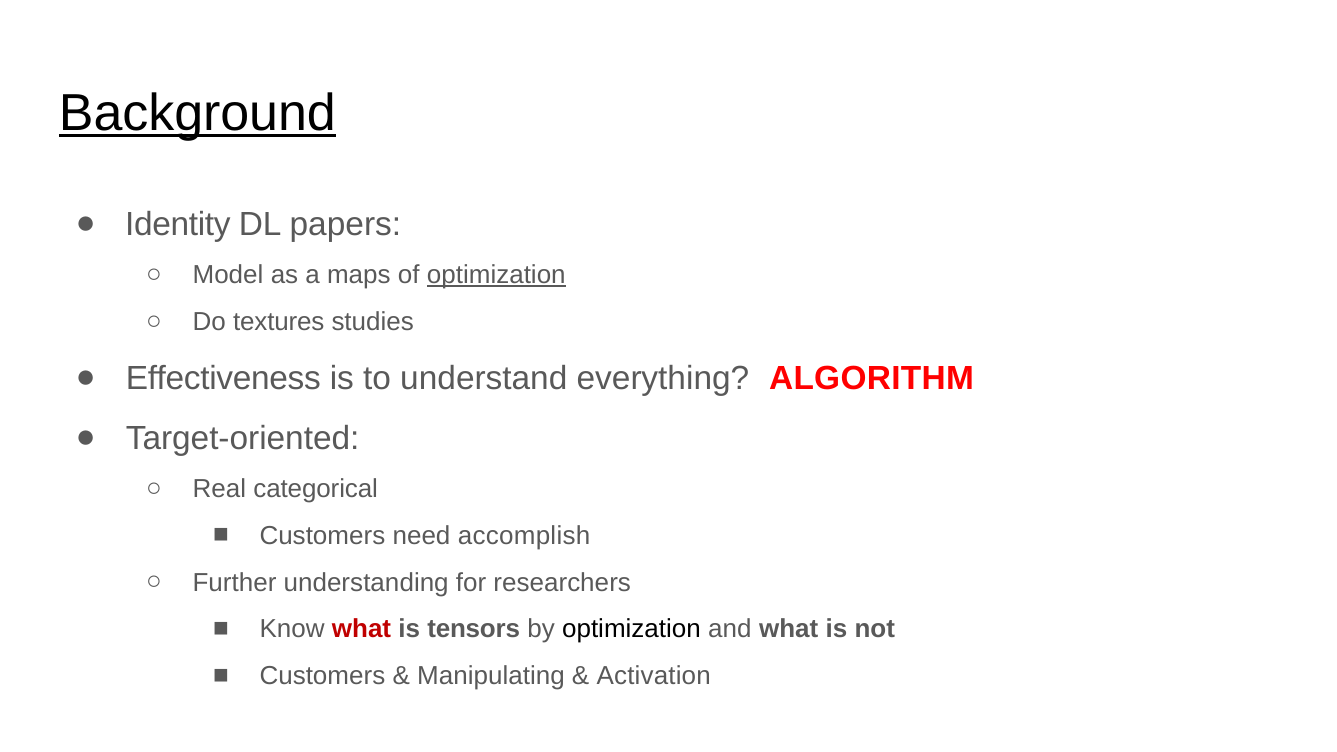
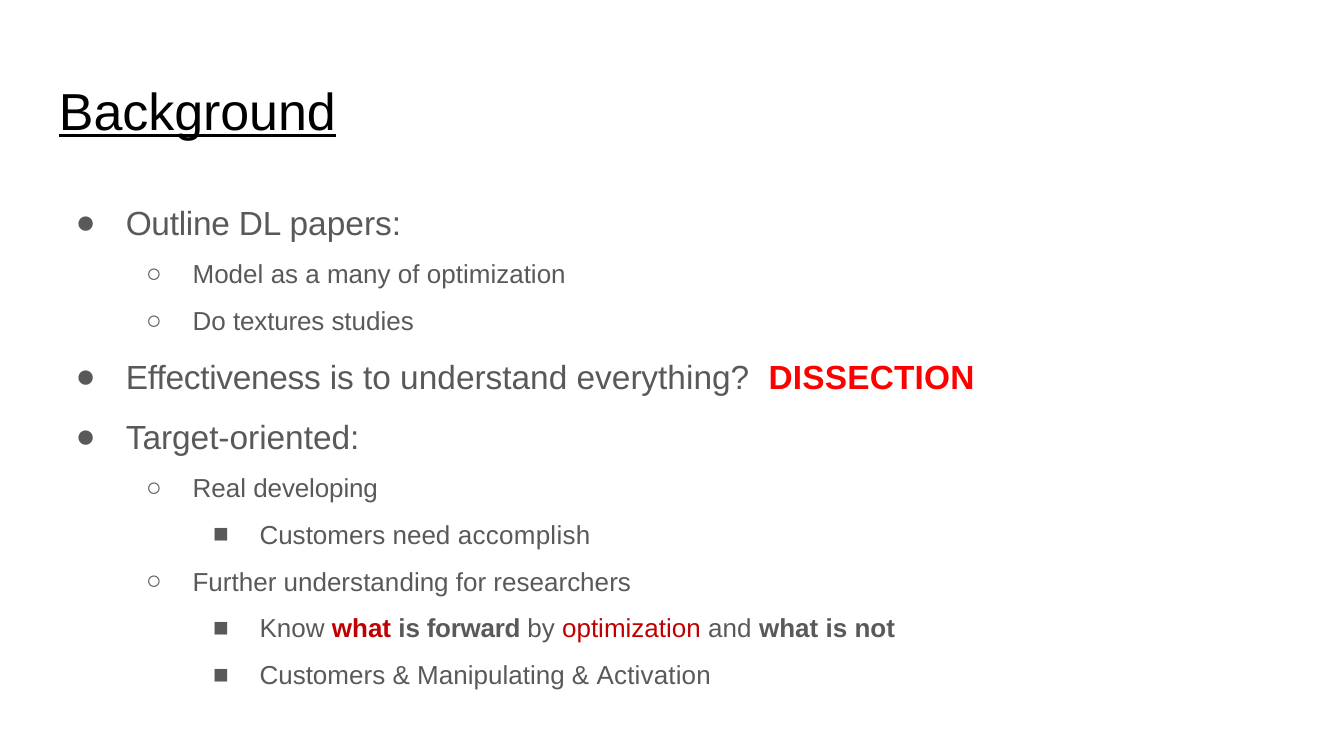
Identity: Identity -> Outline (178, 224)
maps: maps -> many (359, 275)
optimization underline: present -> none (496, 275)
ALGORITHM: ALGORITHM -> DISSECTION (872, 378)
categorical: categorical -> developing (316, 489)
tensors: tensors -> forward (474, 629)
optimization colour: black -> red (631, 629)
